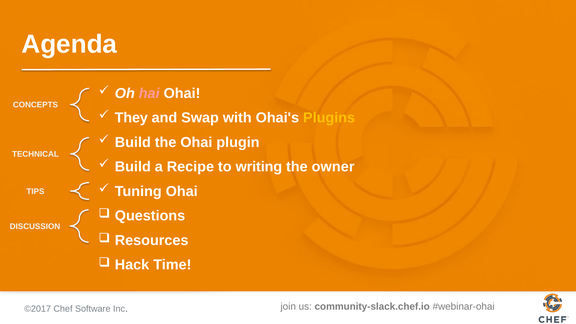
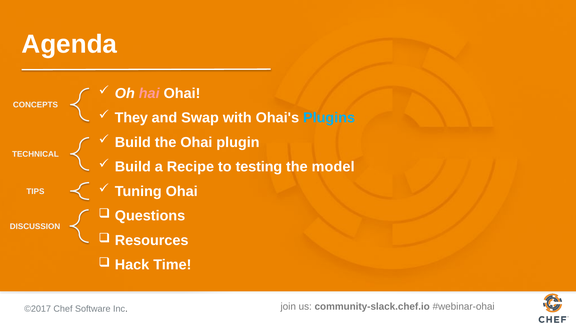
Plugins colour: yellow -> light blue (329, 118)
writing: writing -> testing (259, 167)
owner: owner -> model (333, 167)
